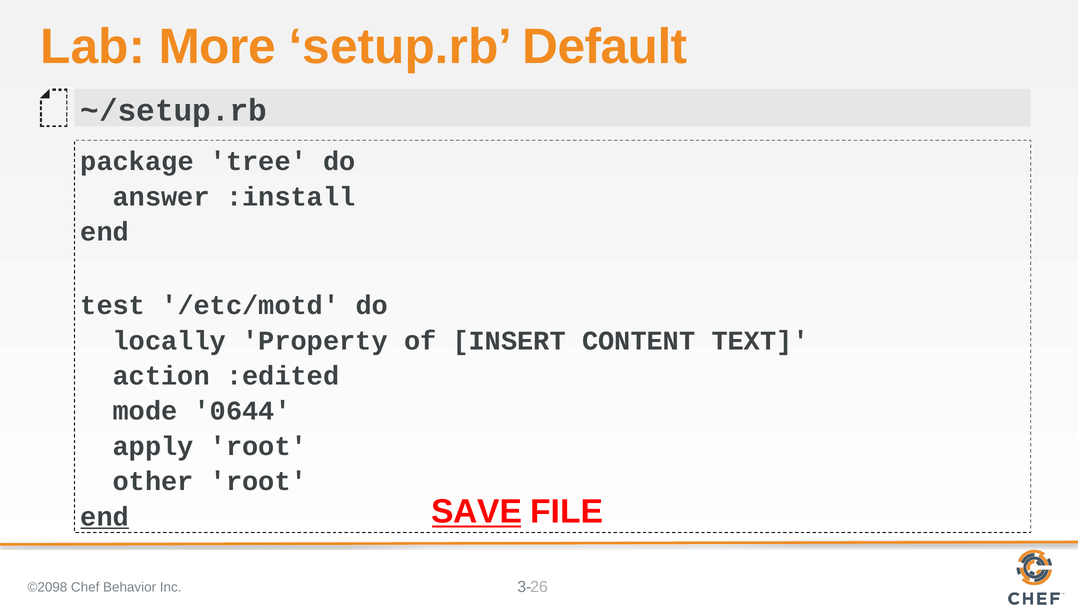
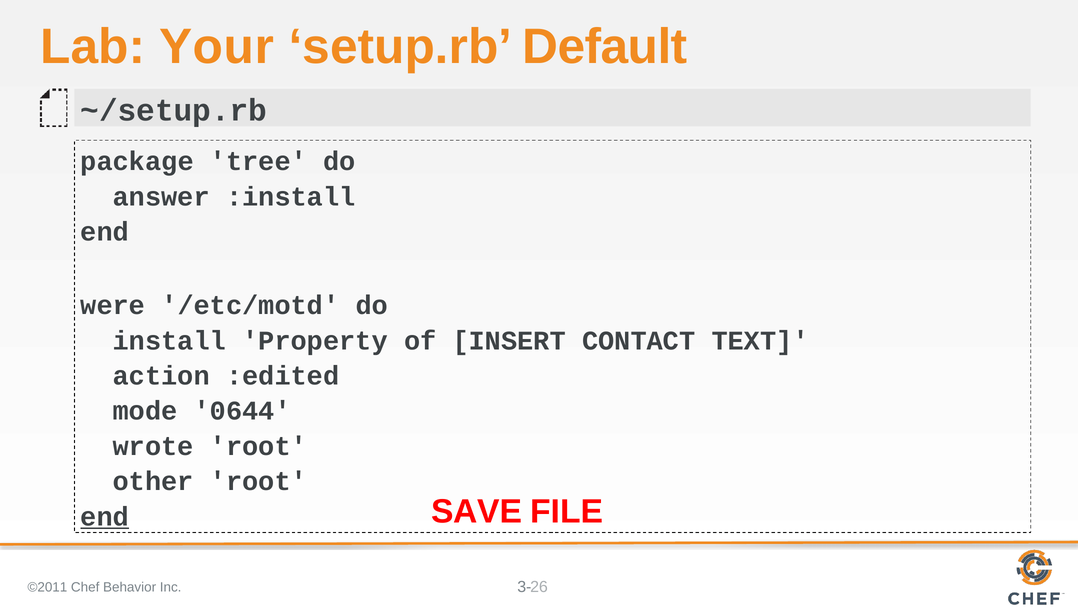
More: More -> Your (217, 47)
test: test -> were (113, 305)
locally: locally -> install (169, 340)
CONTENT: CONTENT -> CONTACT (639, 340)
apply: apply -> wrote (153, 446)
SAVE underline: present -> none (477, 511)
©2098: ©2098 -> ©2011 (47, 587)
